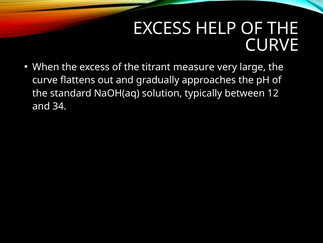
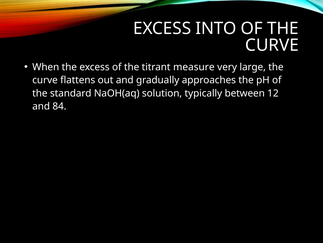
HELP: HELP -> INTO (216, 28)
34: 34 -> 84 (59, 106)
